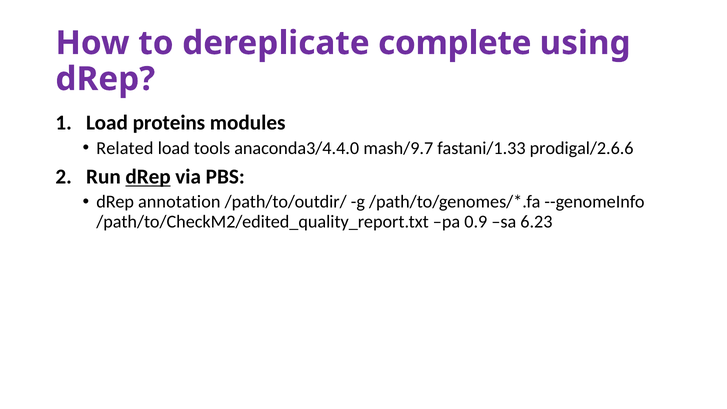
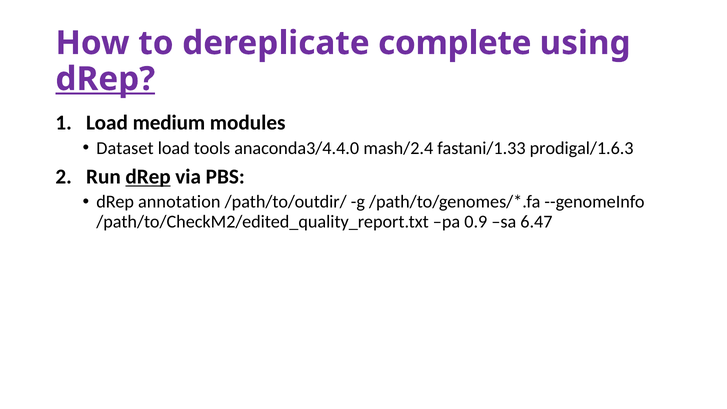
dRep underline: none -> present (105, 79)
proteins: proteins -> medium (169, 123)
Related: Related -> Dataset (125, 148)
mash/9.7: mash/9.7 -> mash/2.4 (398, 148)
prodigal/2.6.6: prodigal/2.6.6 -> prodigal/1.6.3 (582, 148)
6.23: 6.23 -> 6.47 (536, 221)
